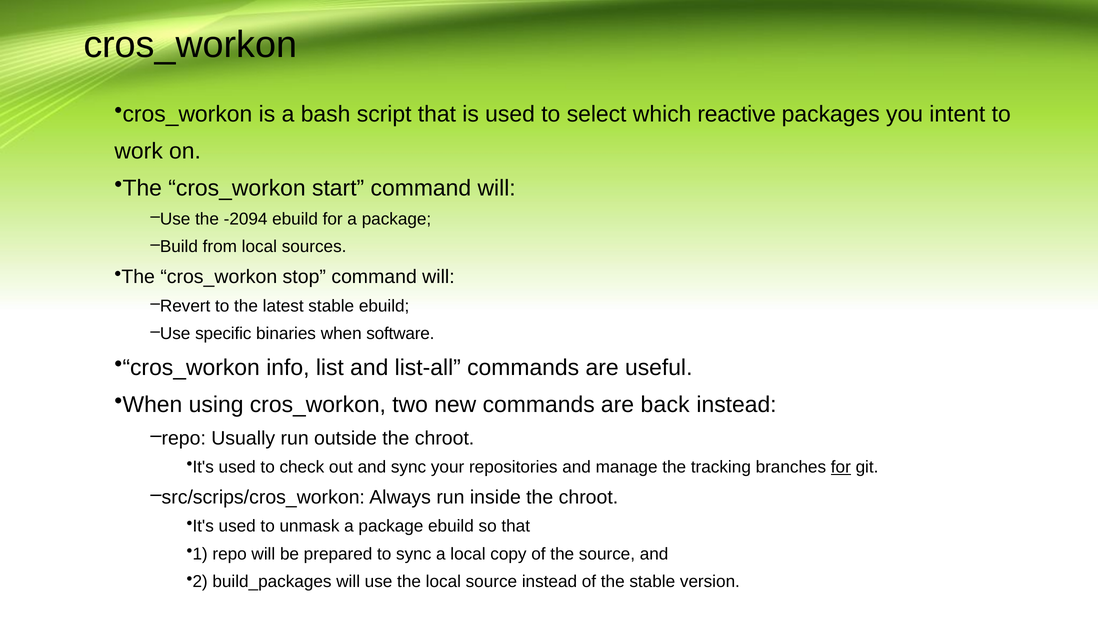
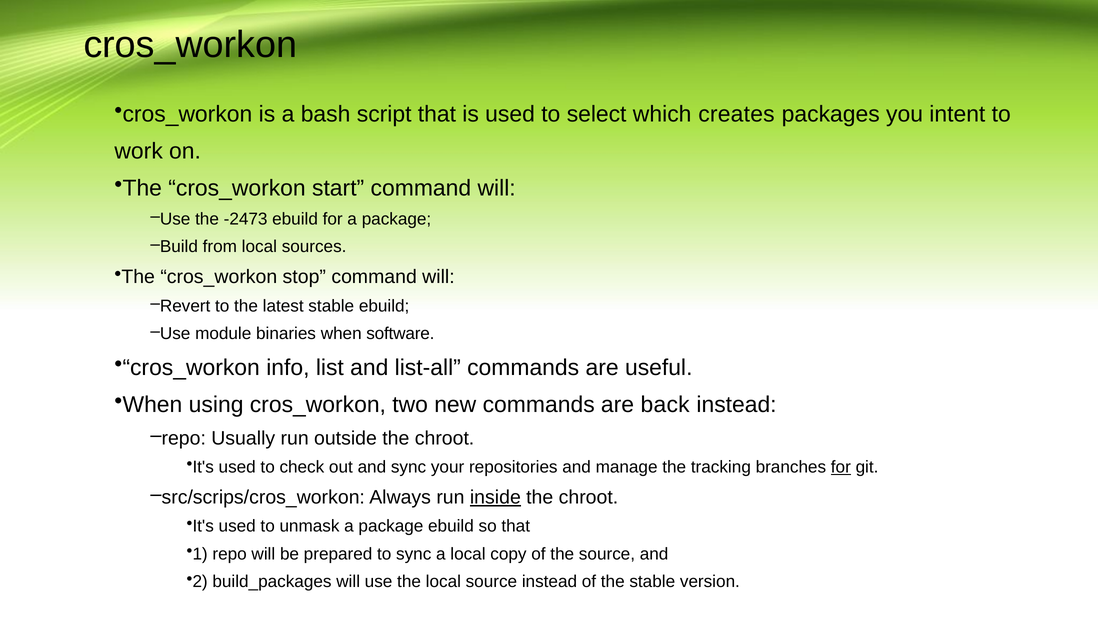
reactive: reactive -> creates (736, 114)
-2094: -2094 -> -2473 (246, 219)
specific: specific -> module (223, 334)
inside underline: none -> present (495, 498)
